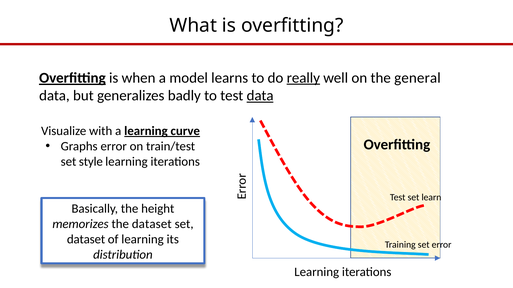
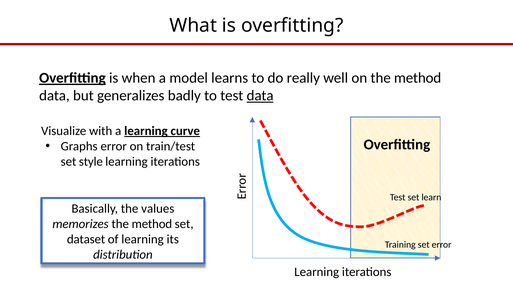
really underline: present -> none (303, 78)
on the general: general -> method (418, 78)
height: height -> values (158, 209)
memorizes the dataset: dataset -> method (152, 224)
